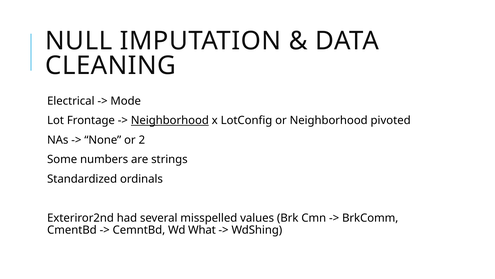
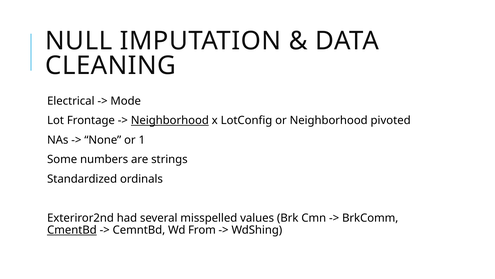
2: 2 -> 1 (142, 140)
CmentBd underline: none -> present (72, 230)
What: What -> From (202, 230)
